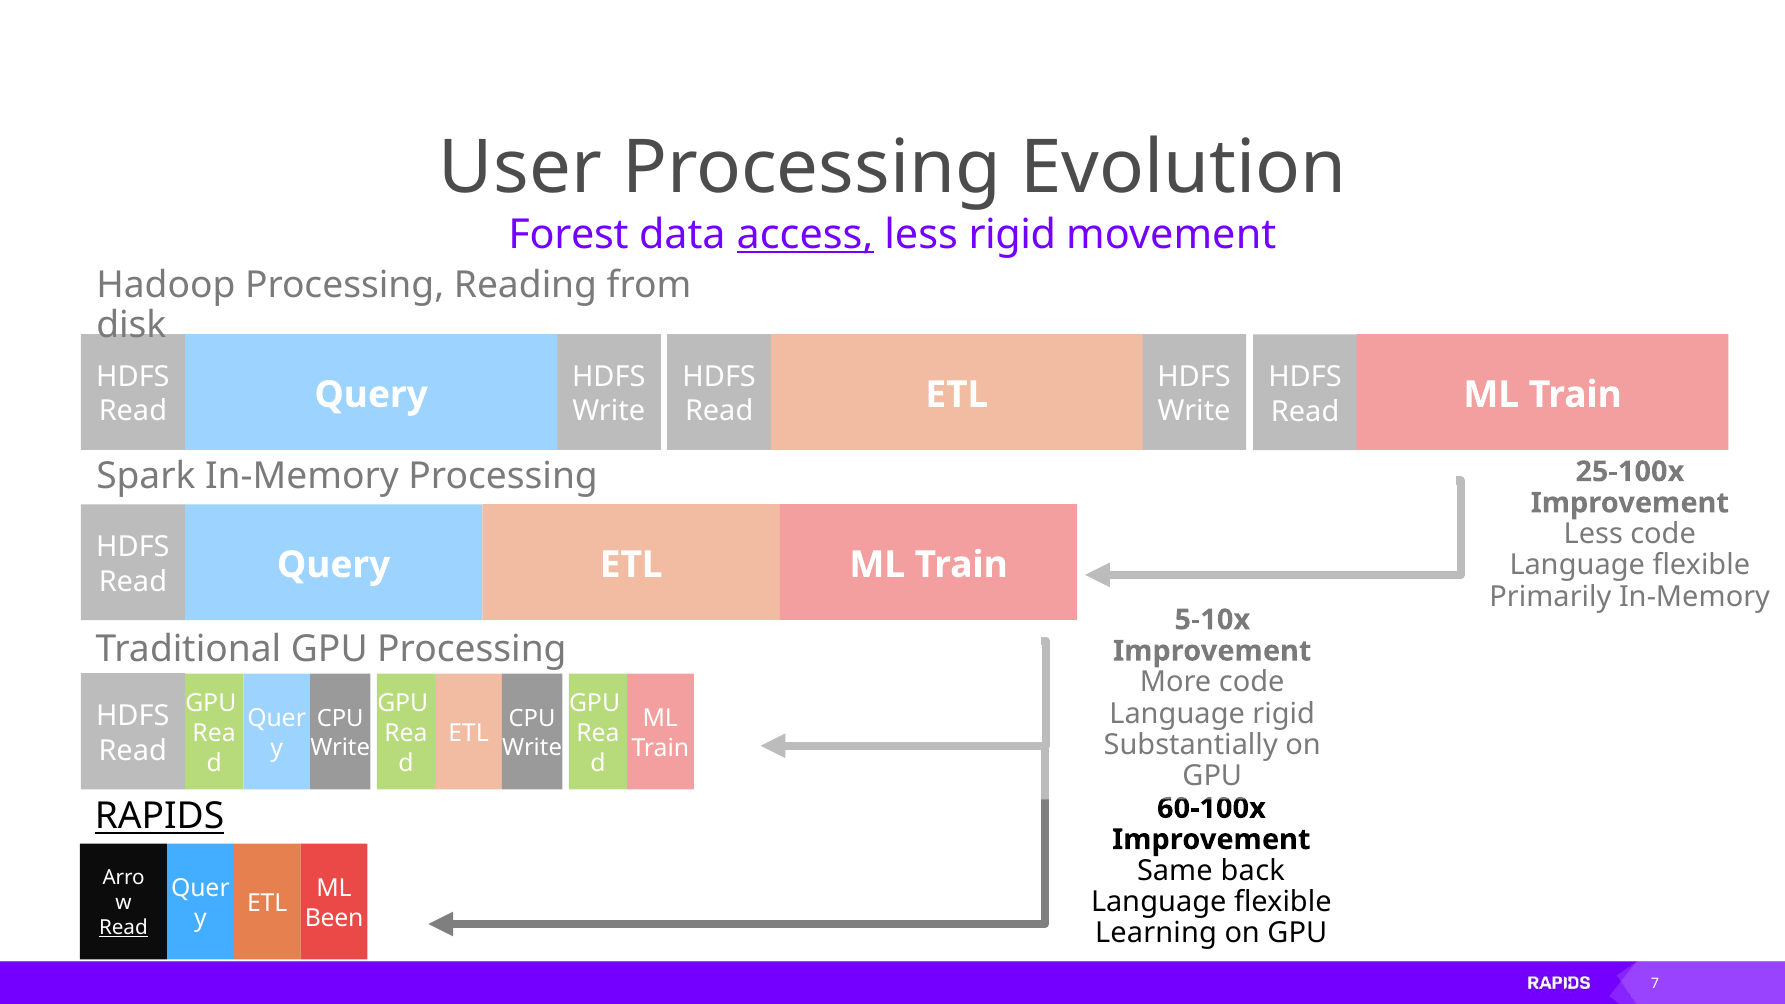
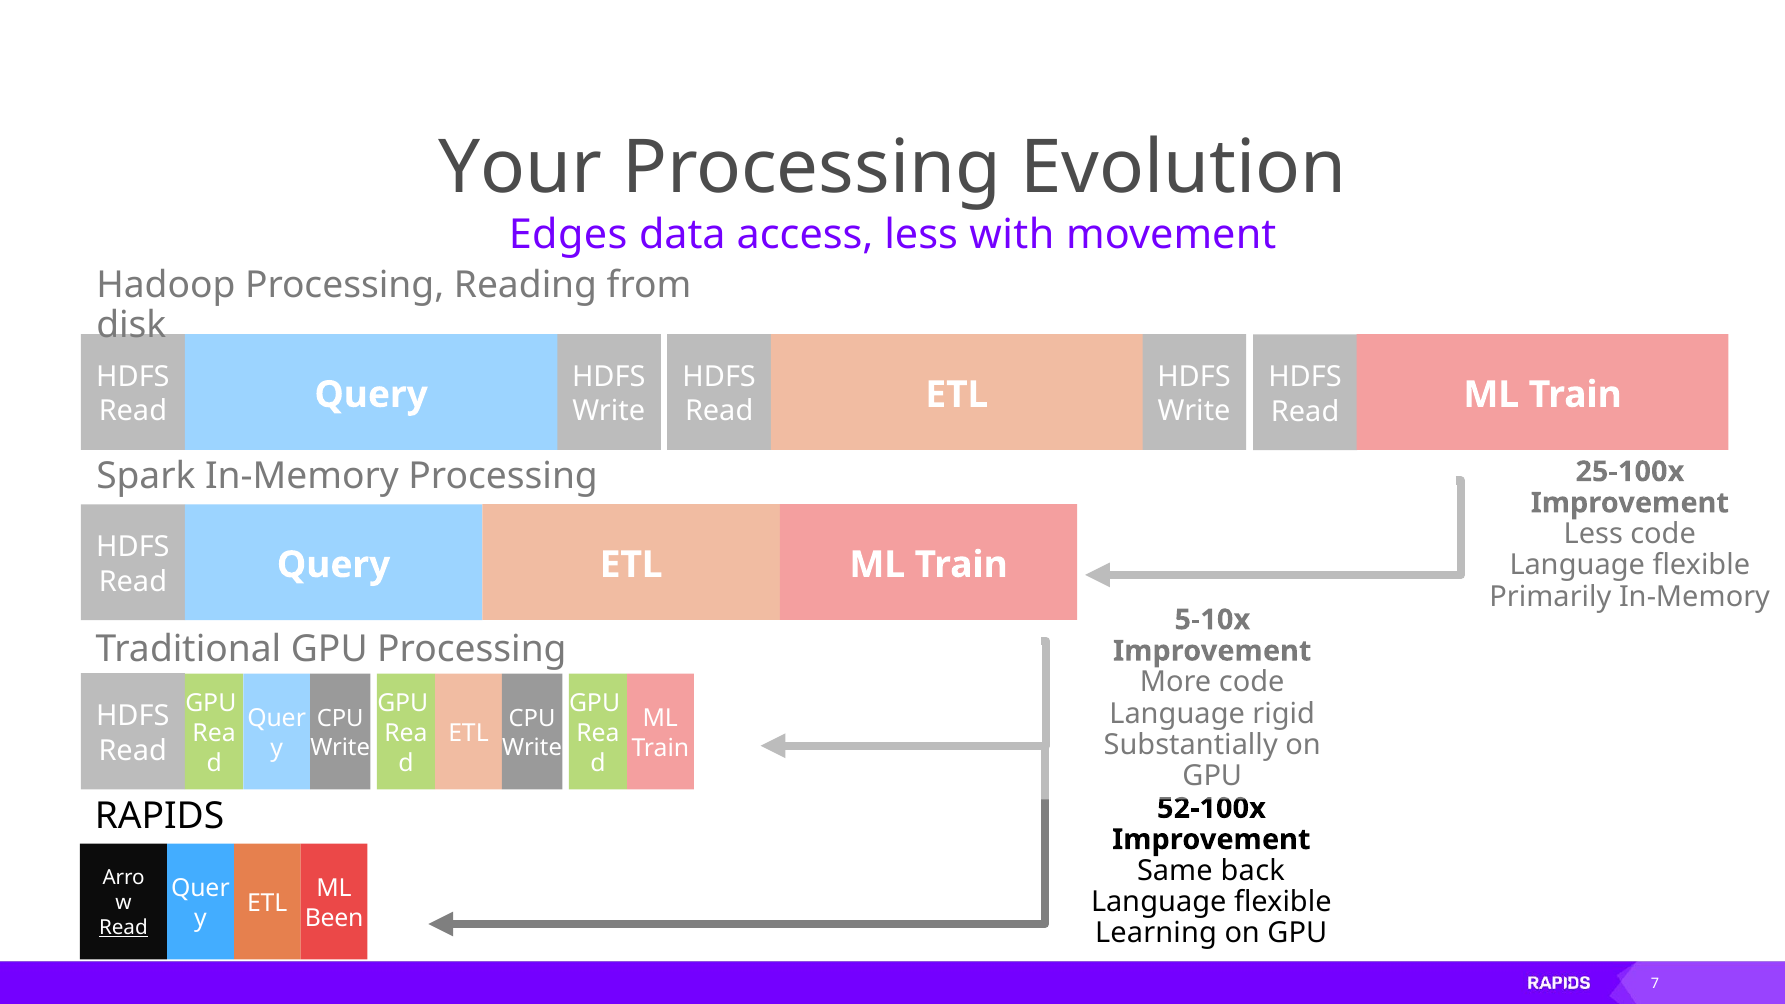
User: User -> Your (520, 168)
Forest: Forest -> Edges (568, 234)
access underline: present -> none (805, 234)
less rigid: rigid -> with (1012, 234)
60-100x: 60-100x -> 52-100x (1211, 808)
RAPIDS underline: present -> none (159, 817)
